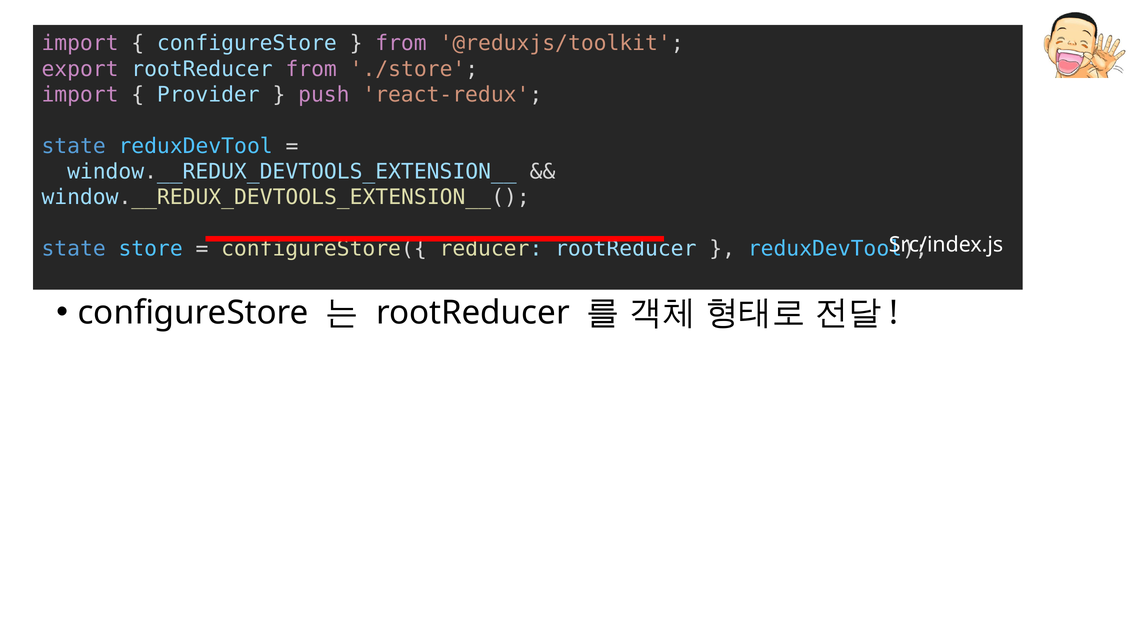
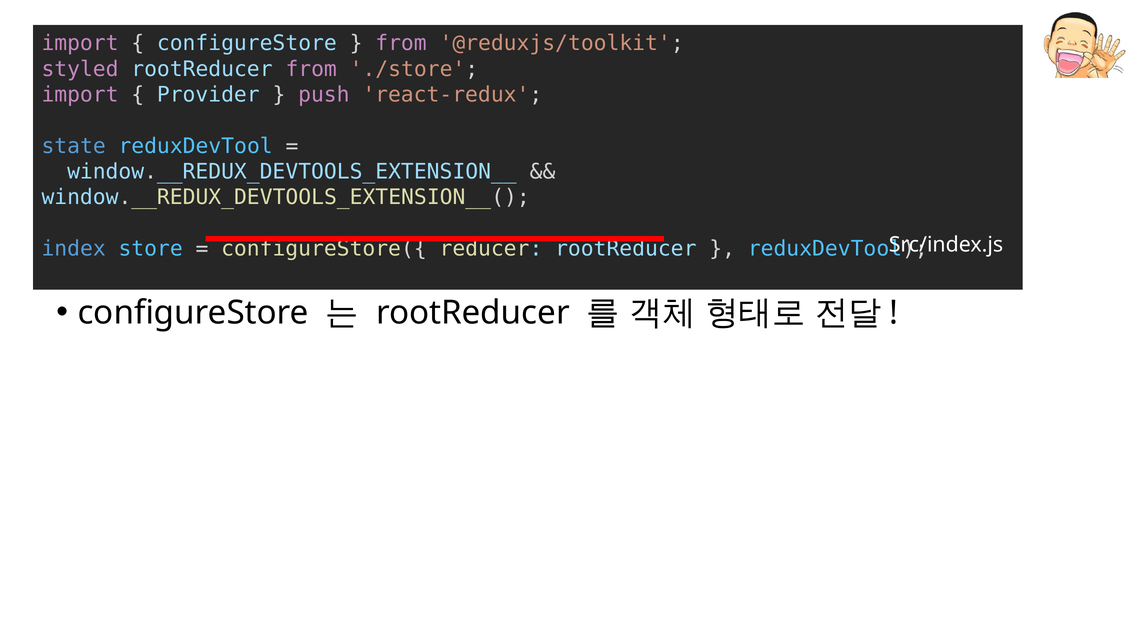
export: export -> styled (80, 69)
state: state -> index (74, 248)
